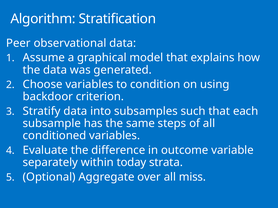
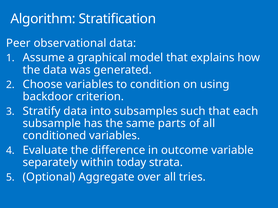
steps: steps -> parts (172, 124)
miss: miss -> tries (192, 177)
